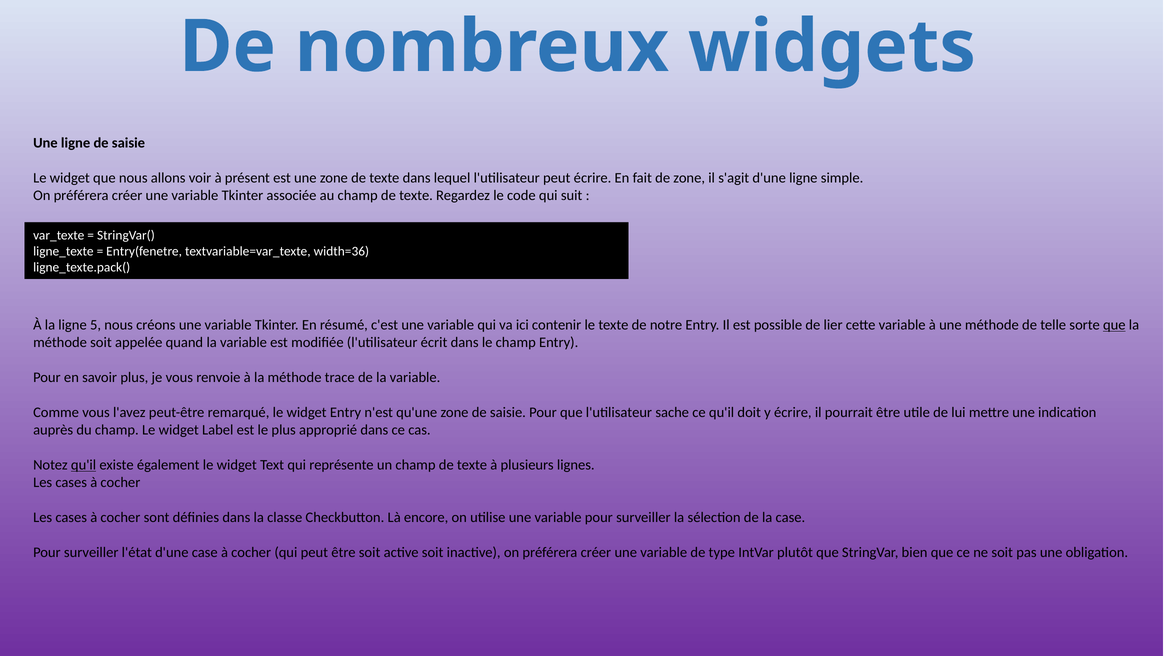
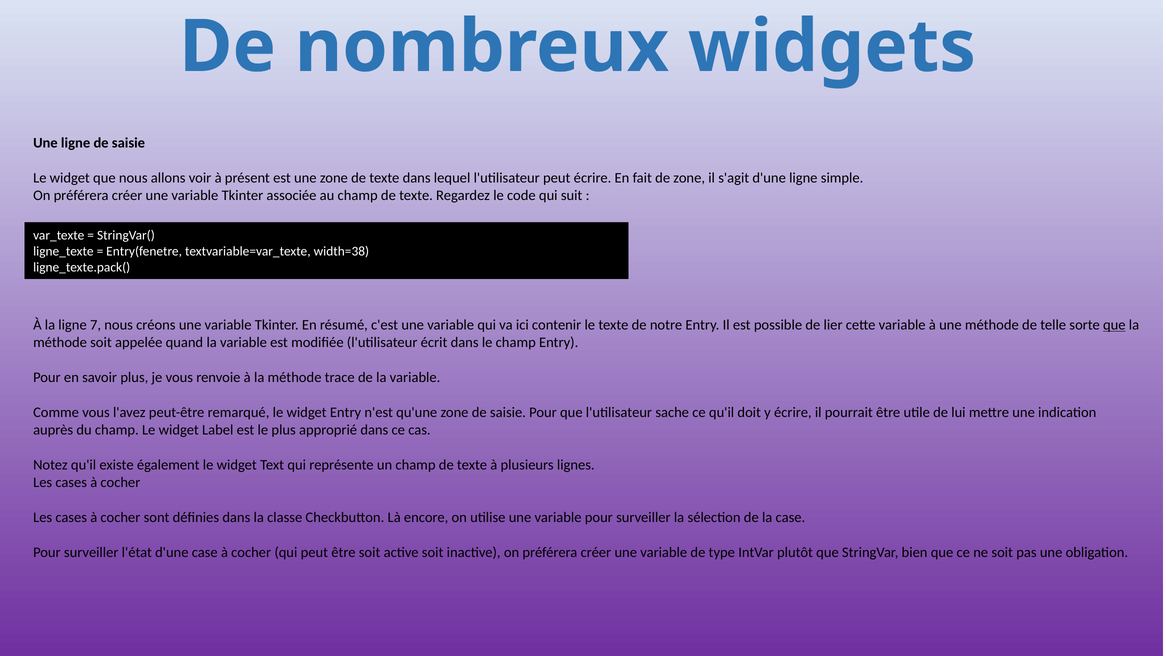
width=36: width=36 -> width=38 (341, 251)
5: 5 -> 7 (96, 325)
qu'il underline: present -> none (84, 465)
